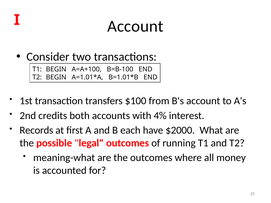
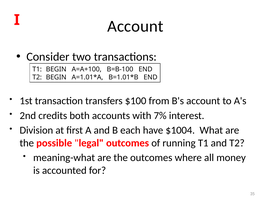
4%: 4% -> 7% (160, 116)
Records: Records -> Division (36, 130)
$2000: $2000 -> $1004 (180, 130)
